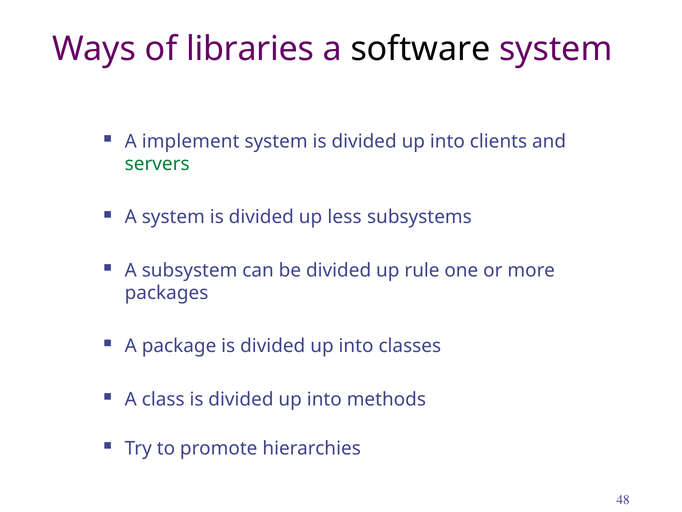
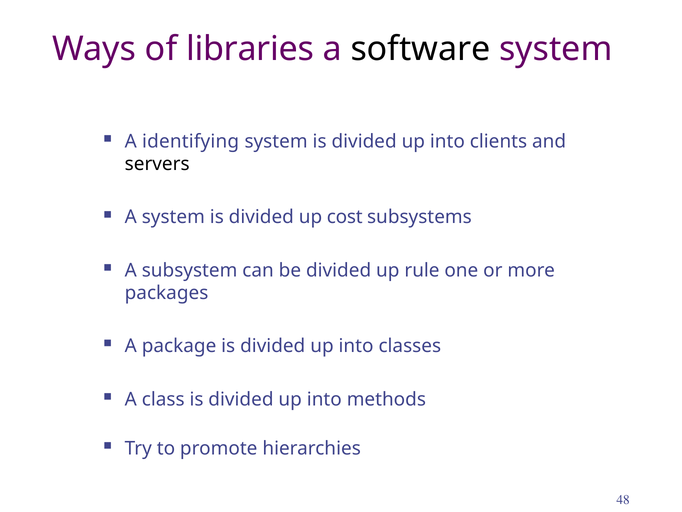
implement: implement -> identifying (191, 141)
servers colour: green -> black (157, 164)
less: less -> cost (345, 217)
